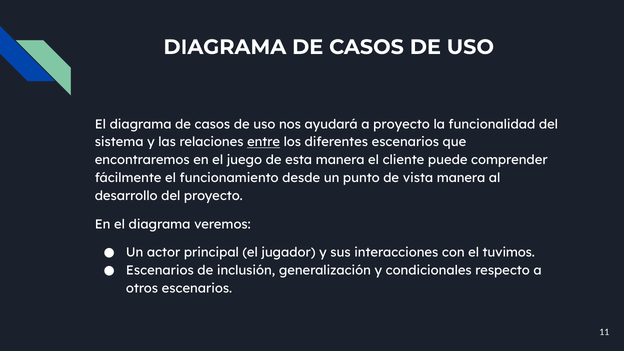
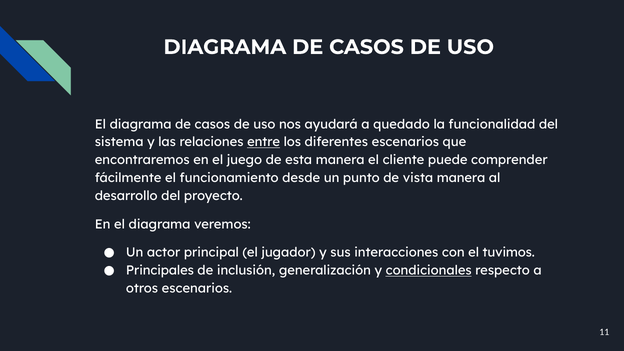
a proyecto: proyecto -> quedado (401, 124)
Escenarios: Escenarios -> Principales (160, 271)
condicionales underline: none -> present (429, 271)
